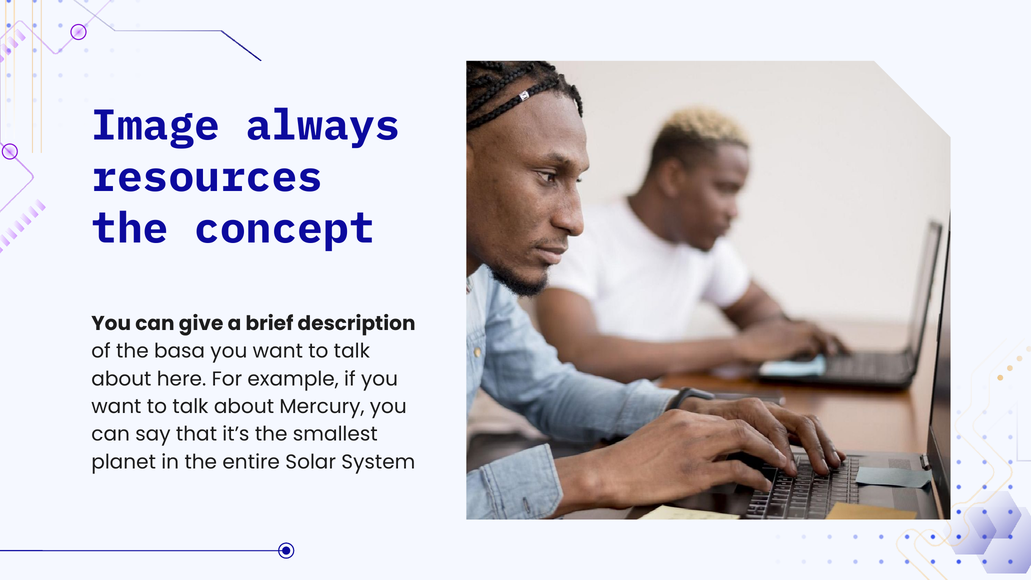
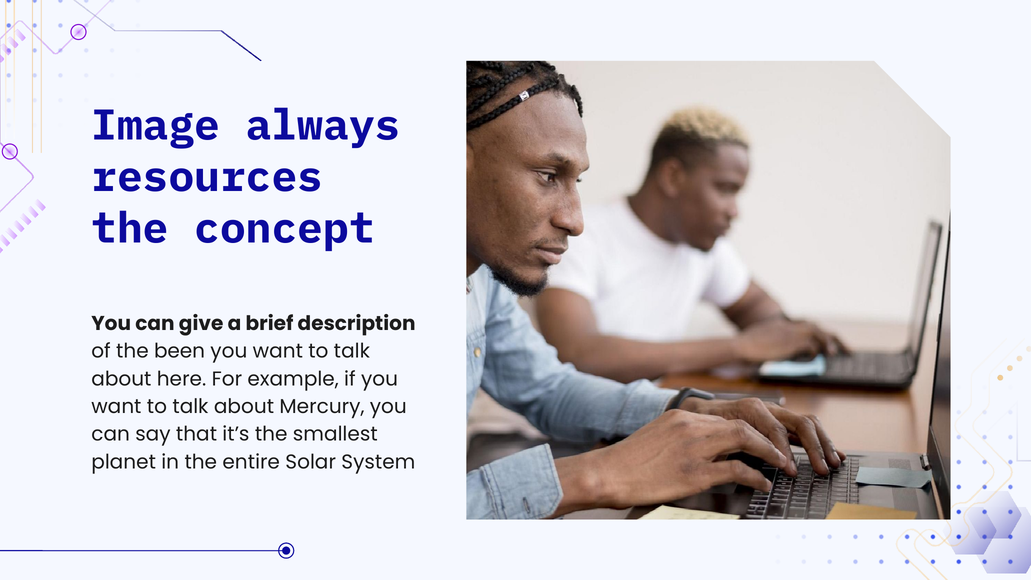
basa: basa -> been (180, 351)
